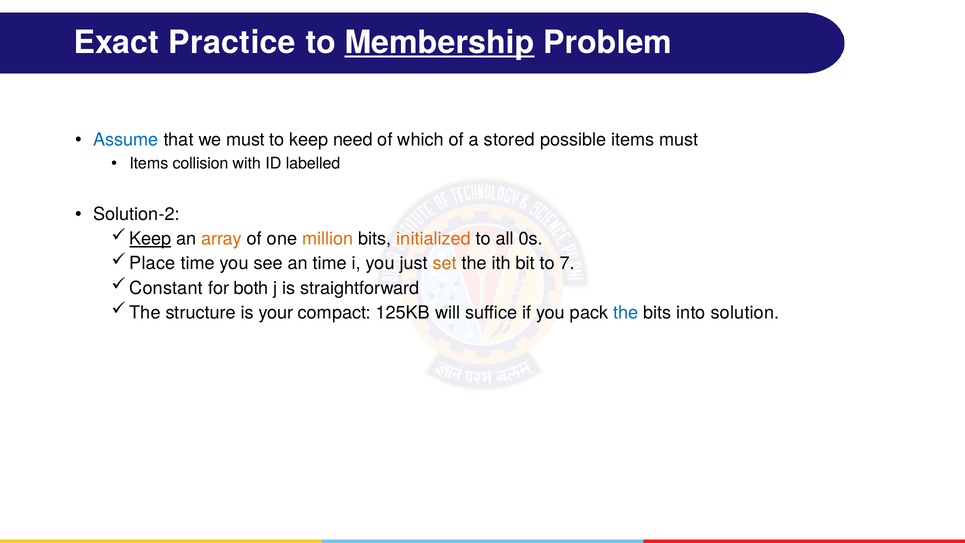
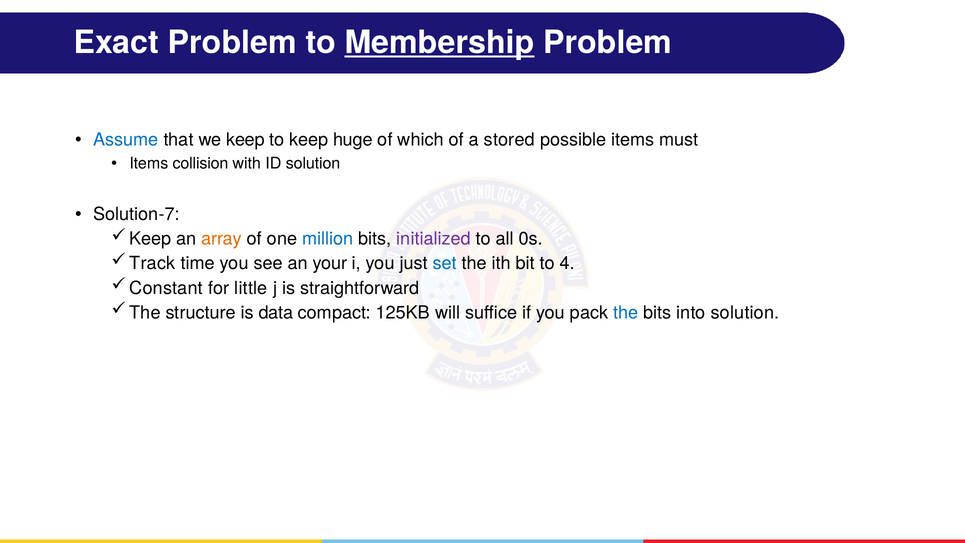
Exact Practice: Practice -> Problem (232, 43)
we must: must -> keep (246, 140)
need: need -> huge (353, 140)
ID labelled: labelled -> solution (313, 163)
Solution-2: Solution-2 -> Solution-7 (136, 214)
Keep underline: present -> none (150, 239)
million colour: orange -> blue (328, 239)
initialized colour: orange -> purple (434, 239)
Place: Place -> Track (152, 263)
an time: time -> your (330, 263)
set colour: orange -> blue (445, 263)
7: 7 -> 4 (567, 263)
both: both -> little (251, 288)
your: your -> data (276, 313)
